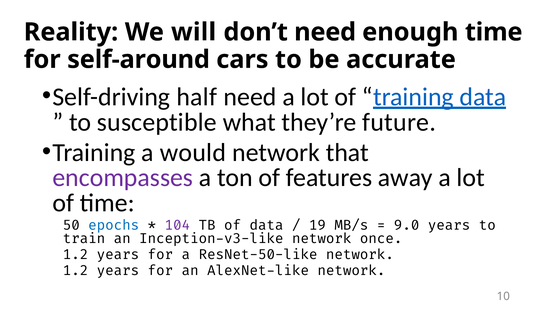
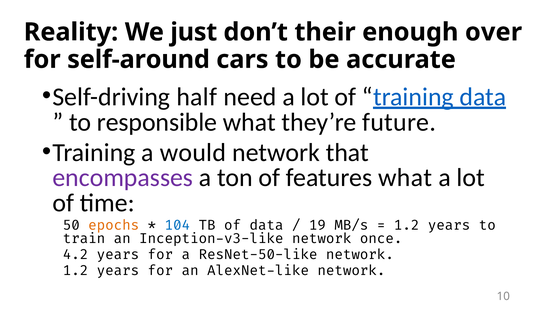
will: will -> just (194, 32)
don’t need: need -> their (325, 32)
enough time: time -> over (494, 32)
susceptible: susceptible -> responsible (157, 122)
features away: away -> what (405, 177)
epochs colour: blue -> orange (114, 225)
104 colour: purple -> blue (177, 225)
9.0: 9.0 -> 1.2 (407, 225)
1.2: 1.2 -> 4.2 (76, 254)
